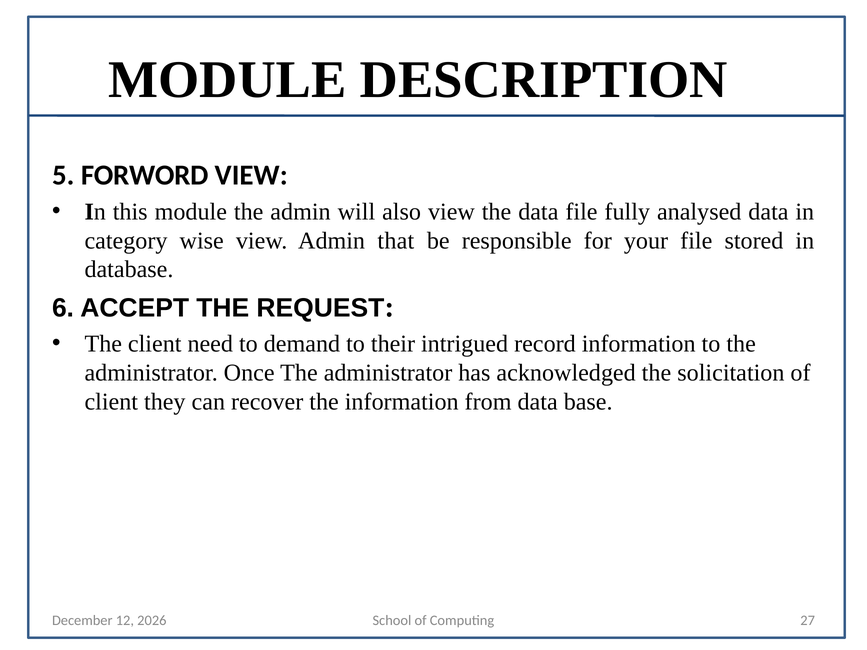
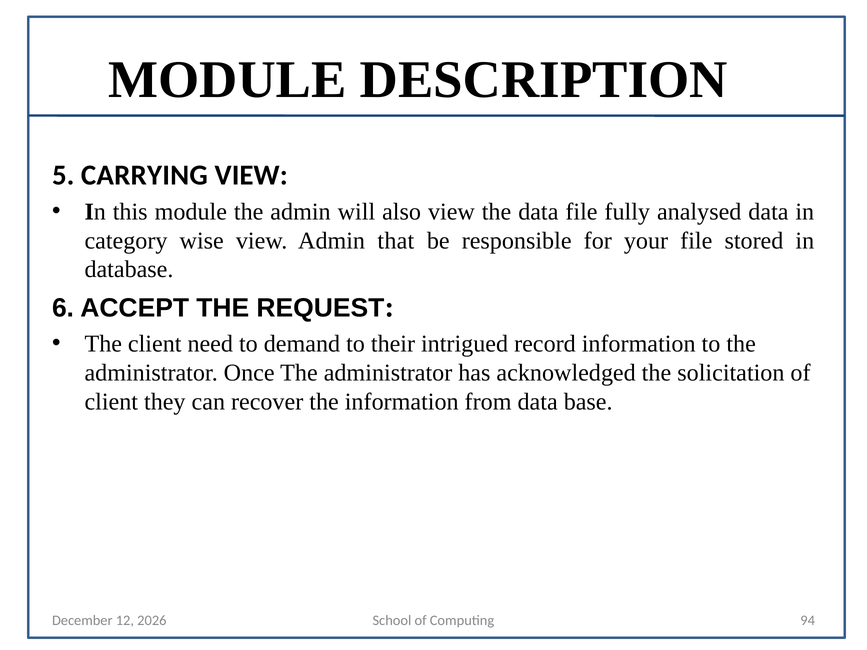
FORWORD: FORWORD -> CARRYING (144, 175)
27: 27 -> 94 (808, 621)
